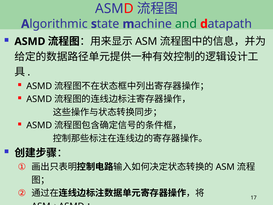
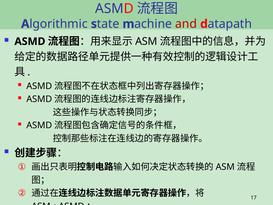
and colour: green -> red (186, 24)
